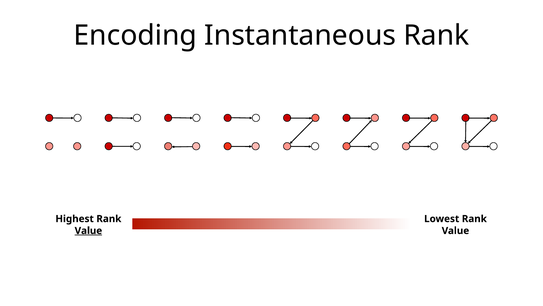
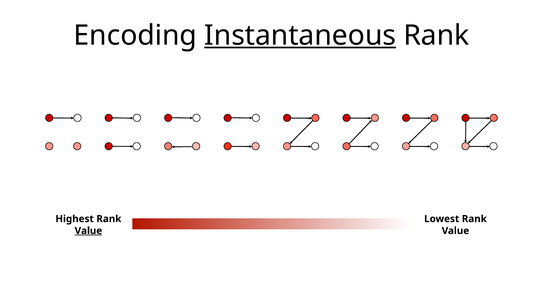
Instantaneous underline: none -> present (300, 35)
